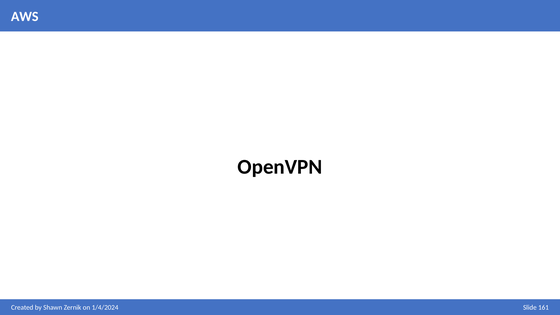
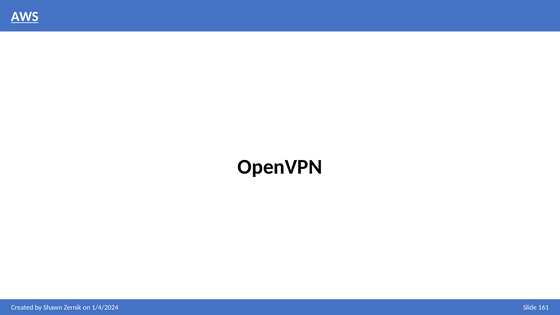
AWS underline: none -> present (25, 17)
